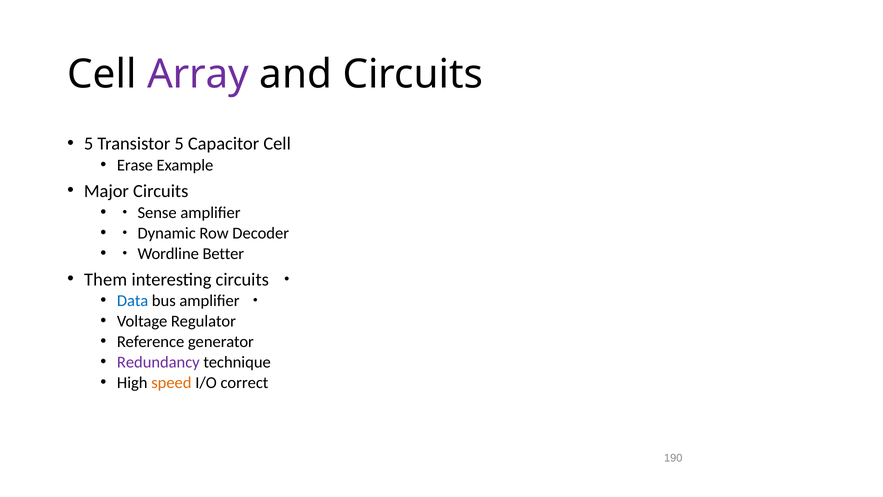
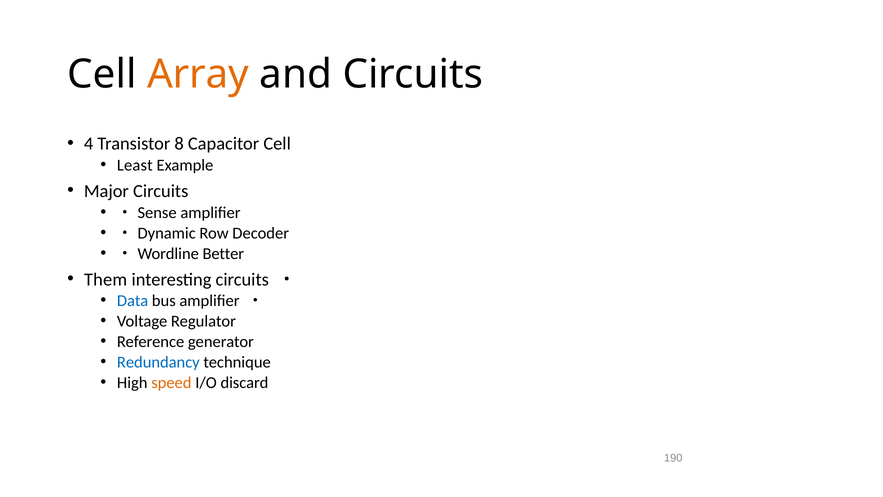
Array colour: purple -> orange (198, 74)
5: 5 -> 4 (89, 144)
Transistor 5: 5 -> 8 (179, 144)
Erase: Erase -> Least (135, 165)
Redundancy colour: purple -> blue (158, 362)
correct: correct -> discard (244, 383)
